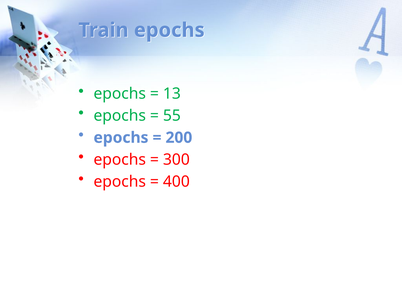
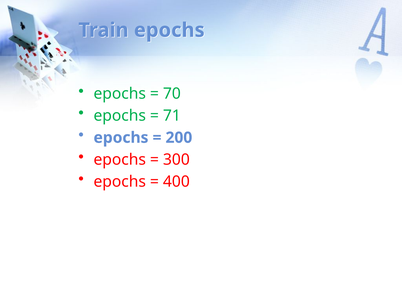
13: 13 -> 70 (172, 94)
55: 55 -> 71 (172, 116)
